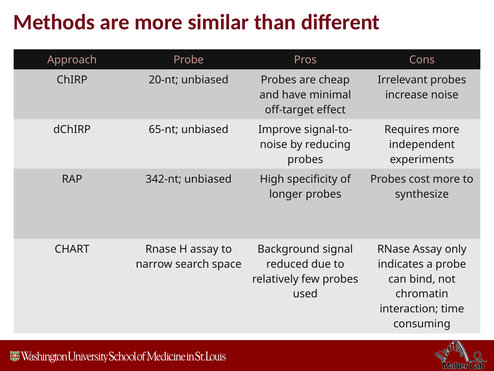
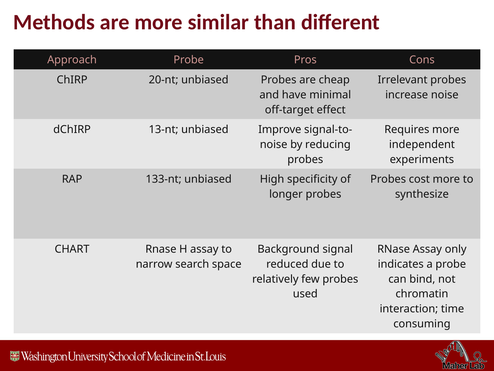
65-nt: 65-nt -> 13-nt (164, 129)
342-nt: 342-nt -> 133-nt (164, 179)
